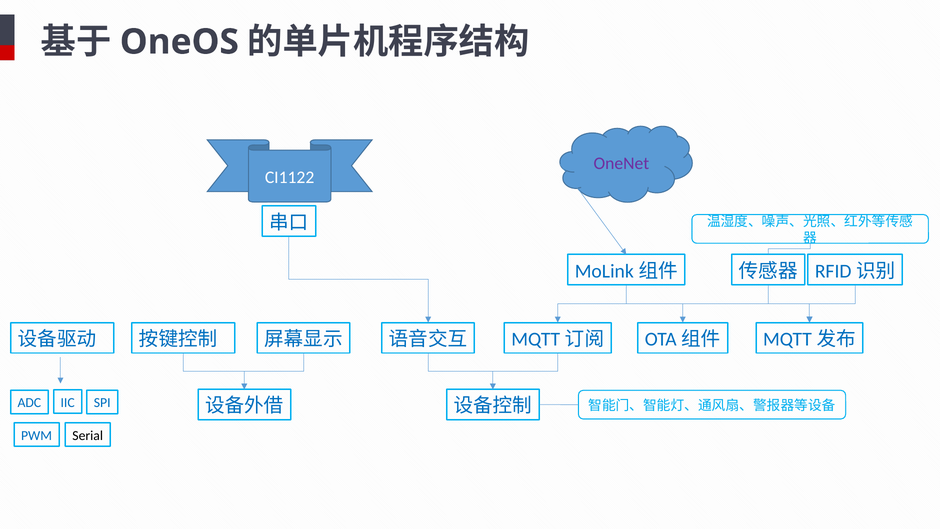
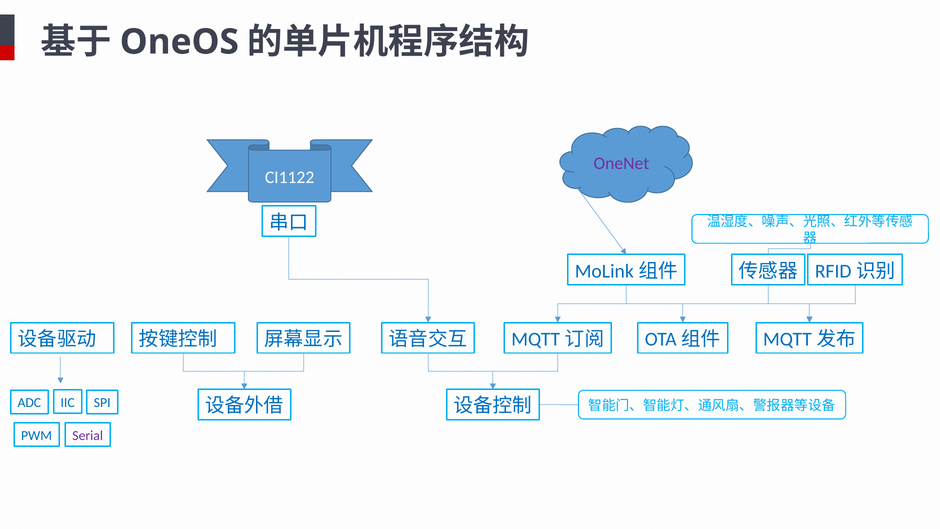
Serial colour: black -> purple (88, 435)
